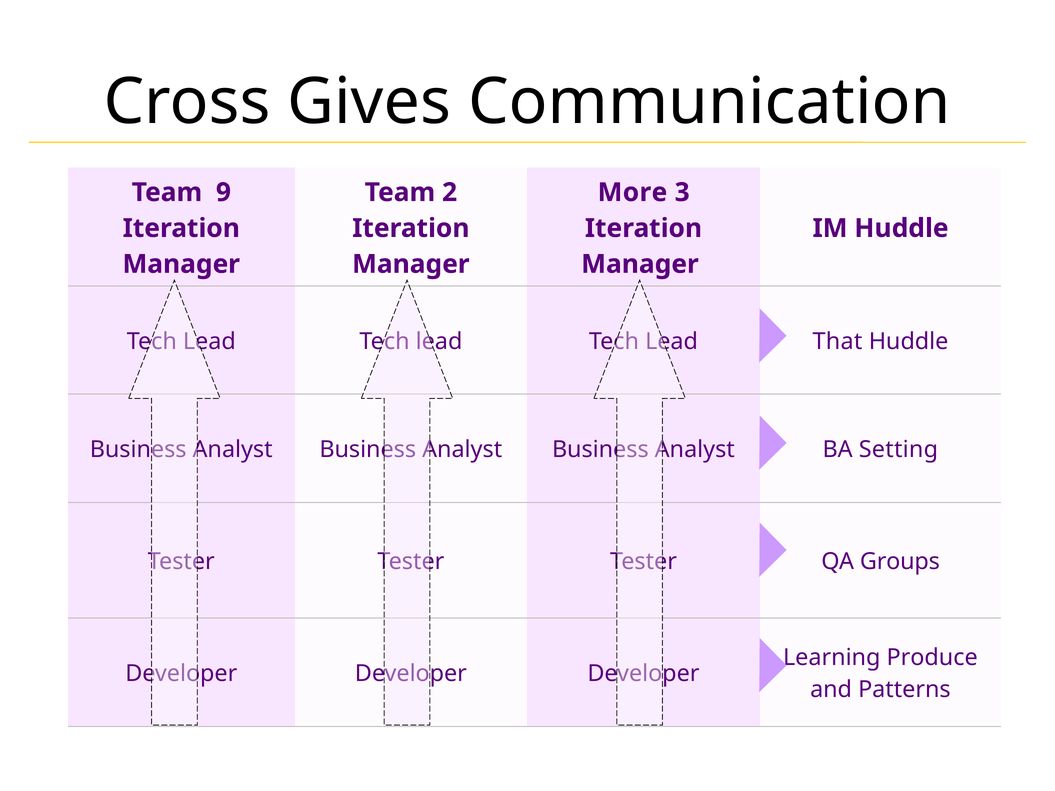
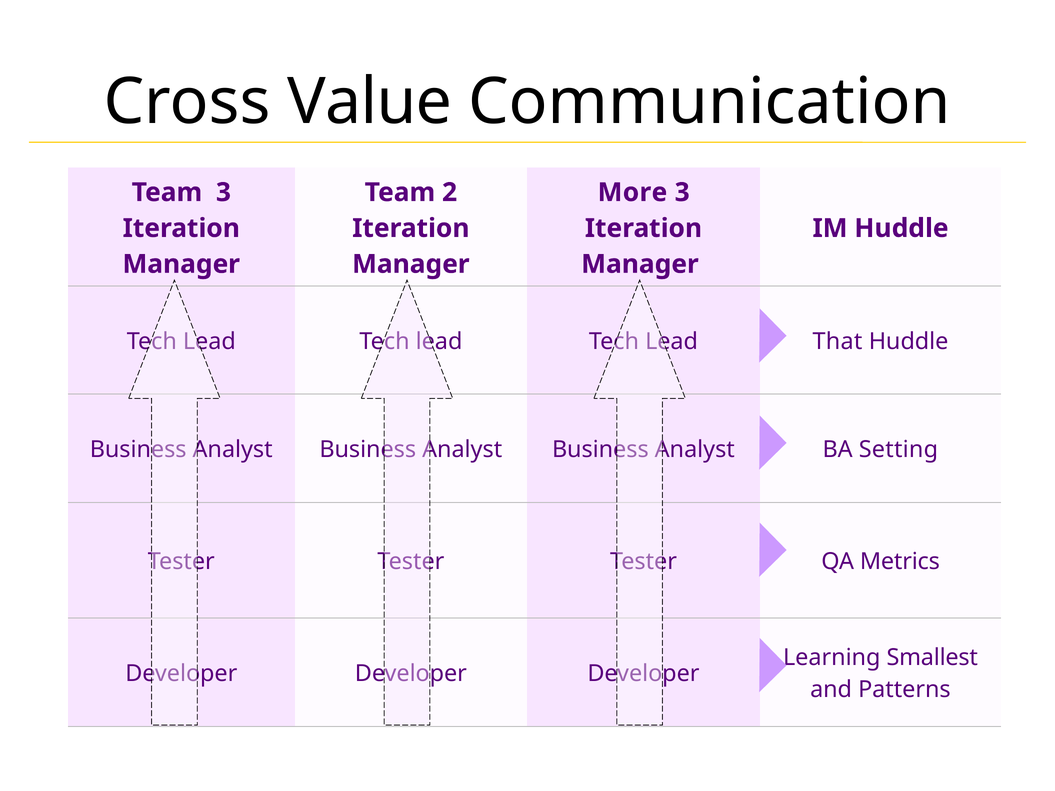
Gives: Gives -> Value (370, 102)
Team 9: 9 -> 3 (223, 192)
Groups: Groups -> Metrics (900, 562)
Produce: Produce -> Smallest (932, 658)
